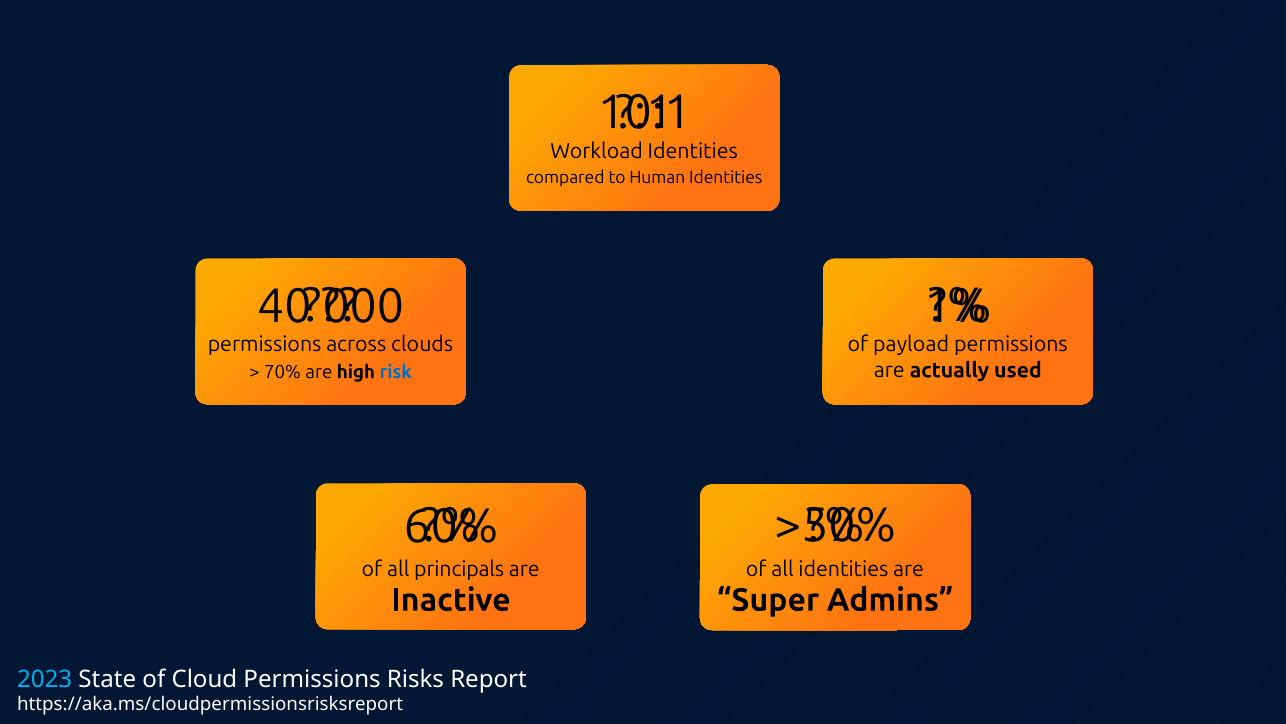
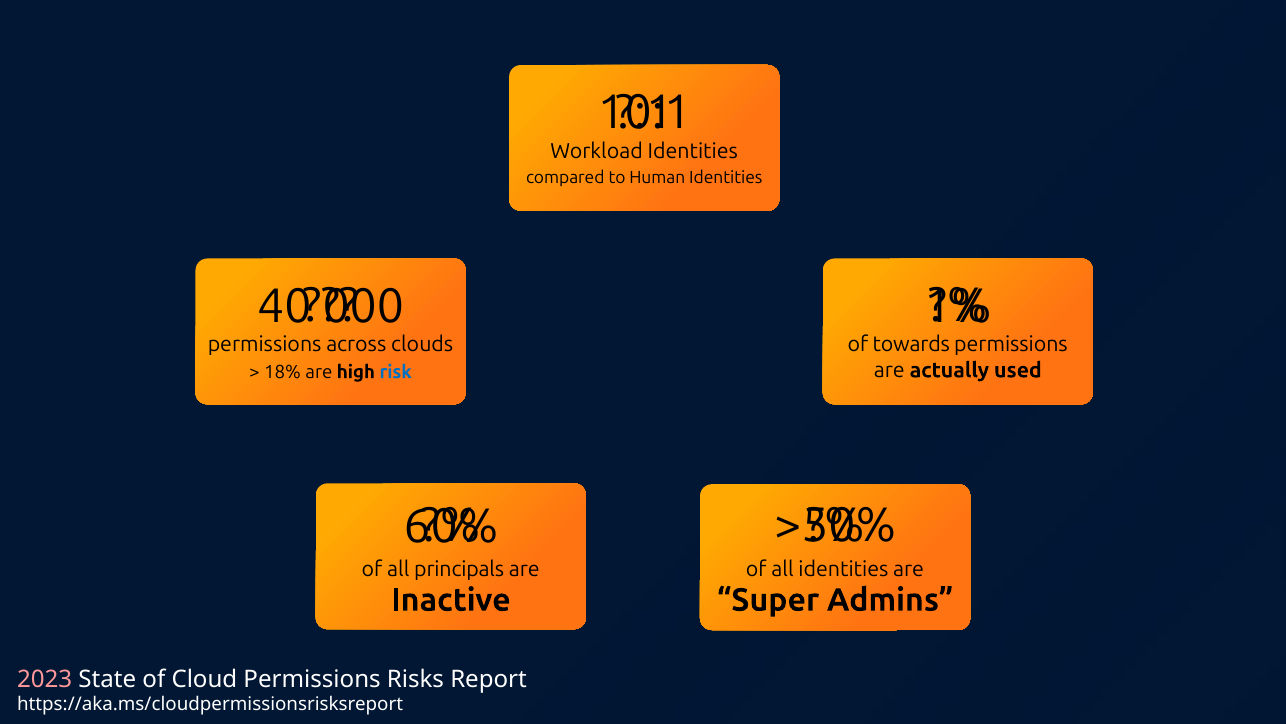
payload: payload -> towards (911, 344)
70%: 70% -> 18% (282, 372)
2023 colour: light blue -> pink (45, 679)
